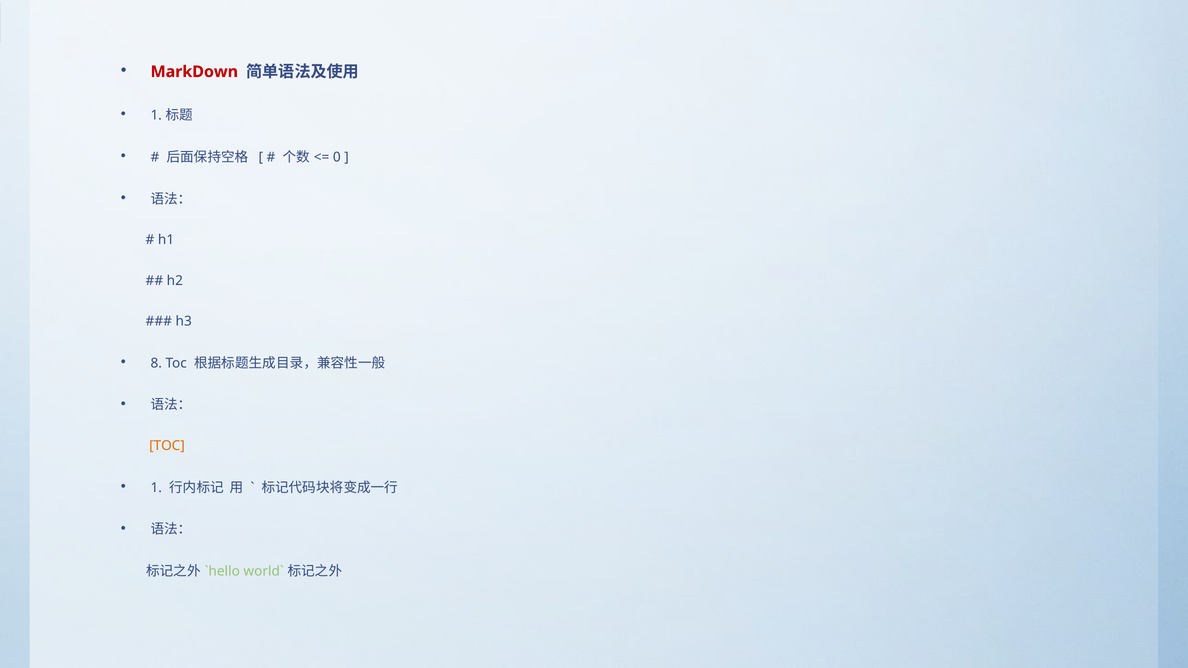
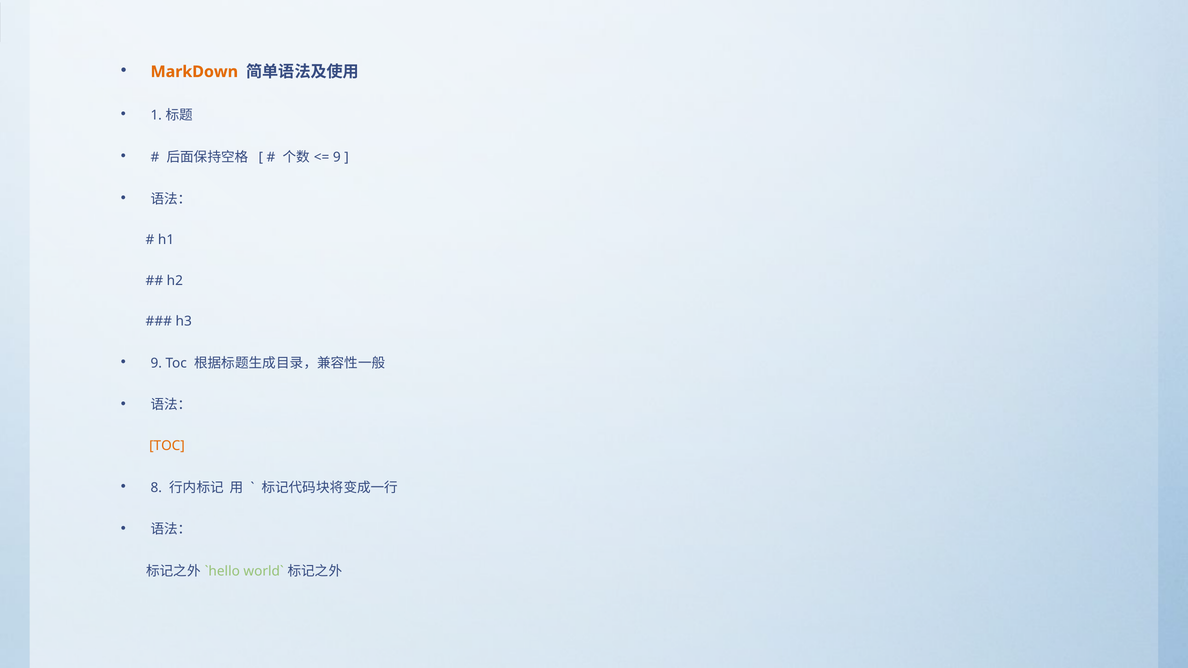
MarkDown colour: red -> orange (194, 72)
0: 0 -> 9 (337, 157)
8: 8 -> 9 (156, 363)
1: 1 -> 8 (156, 488)
